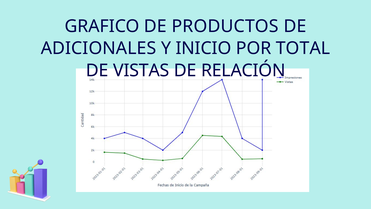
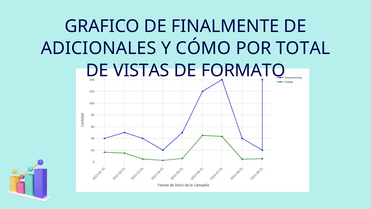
PRODUCTOS: PRODUCTOS -> FINALMENTE (225, 26)
INICIO: INICIO -> CÓMO (203, 48)
RELACIÓN: RELACIÓN -> FORMATO (243, 70)
